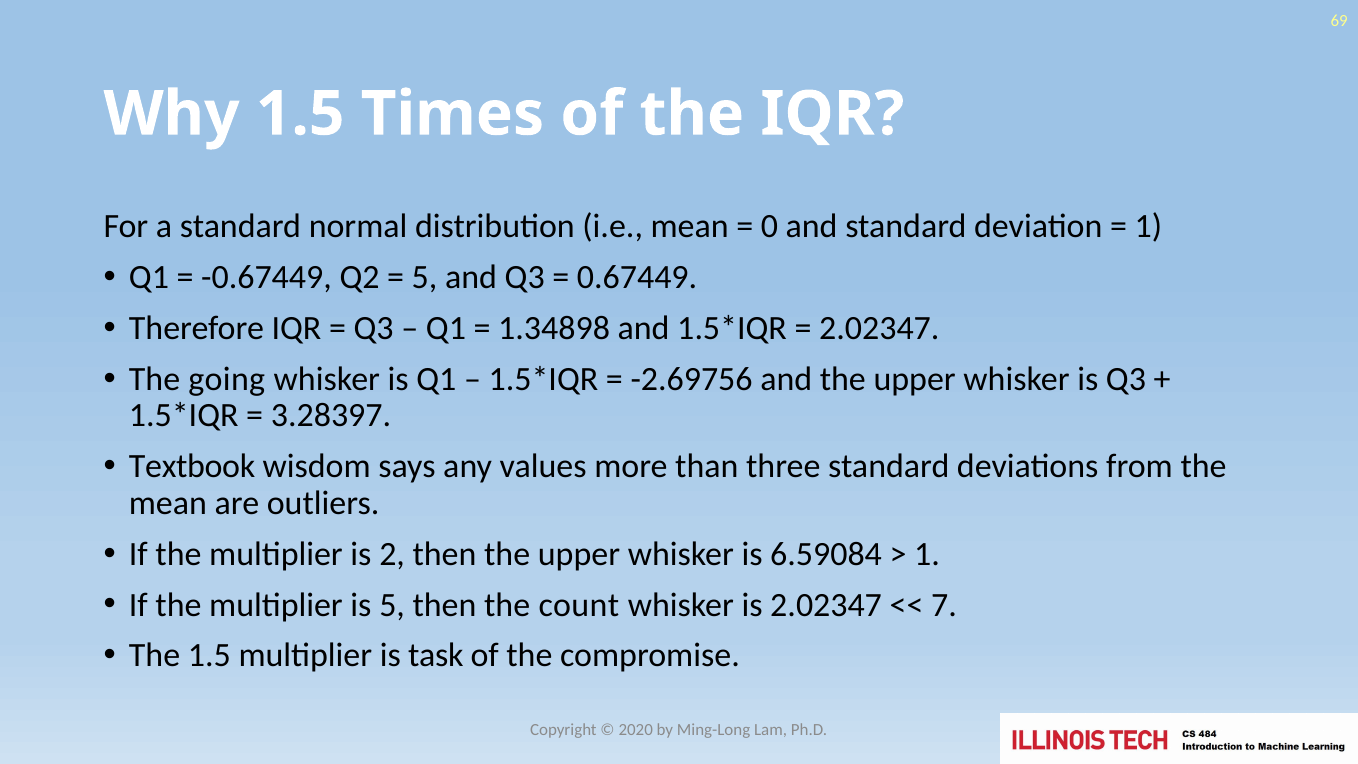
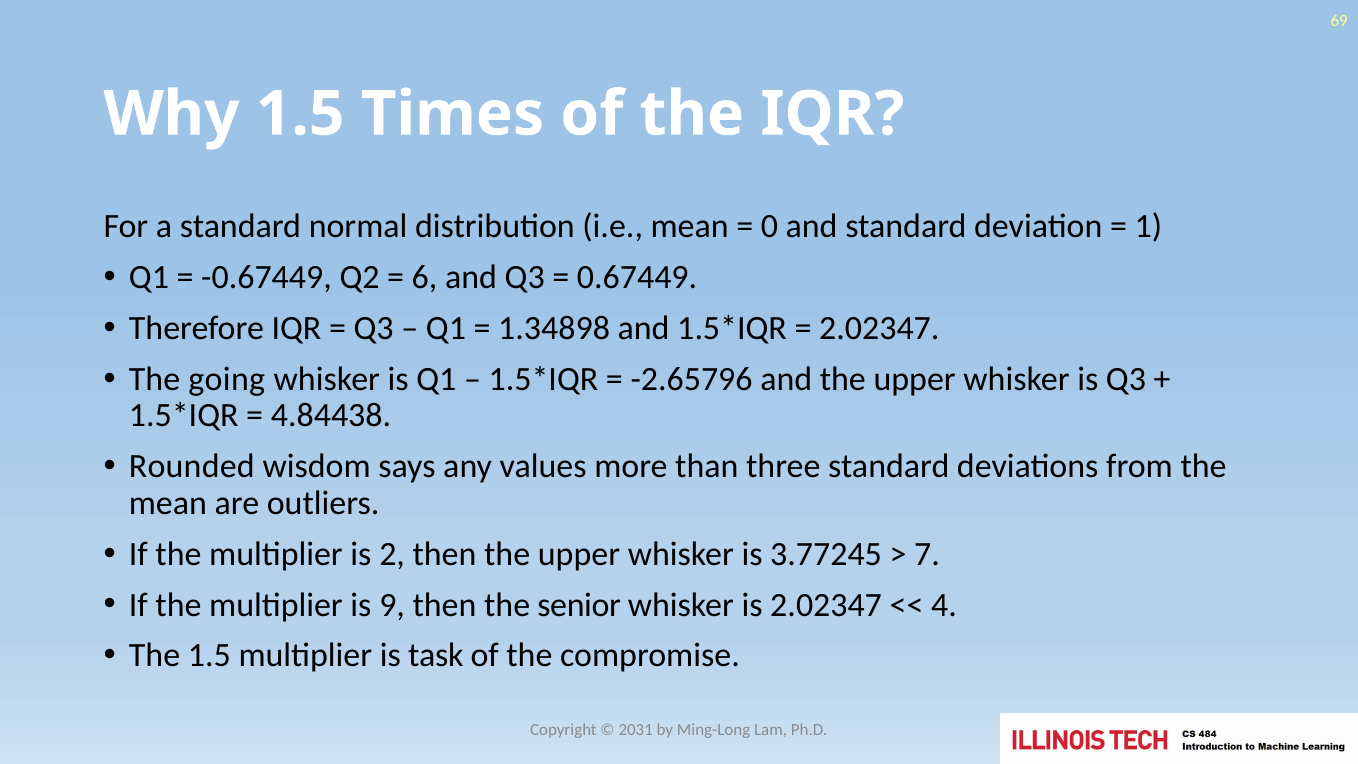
5: 5 -> 6 (425, 277)
-2.69756: -2.69756 -> -2.65796 (692, 379)
3.28397: 3.28397 -> 4.84438 (331, 416)
Textbook: Textbook -> Rounded (192, 466)
6.59084: 6.59084 -> 3.77245 (826, 554)
1: 1 -> 7 (927, 554)
is 5: 5 -> 9 (392, 605)
count: count -> senior (579, 605)
7: 7 -> 4 (944, 605)
2020: 2020 -> 2031 (636, 729)
